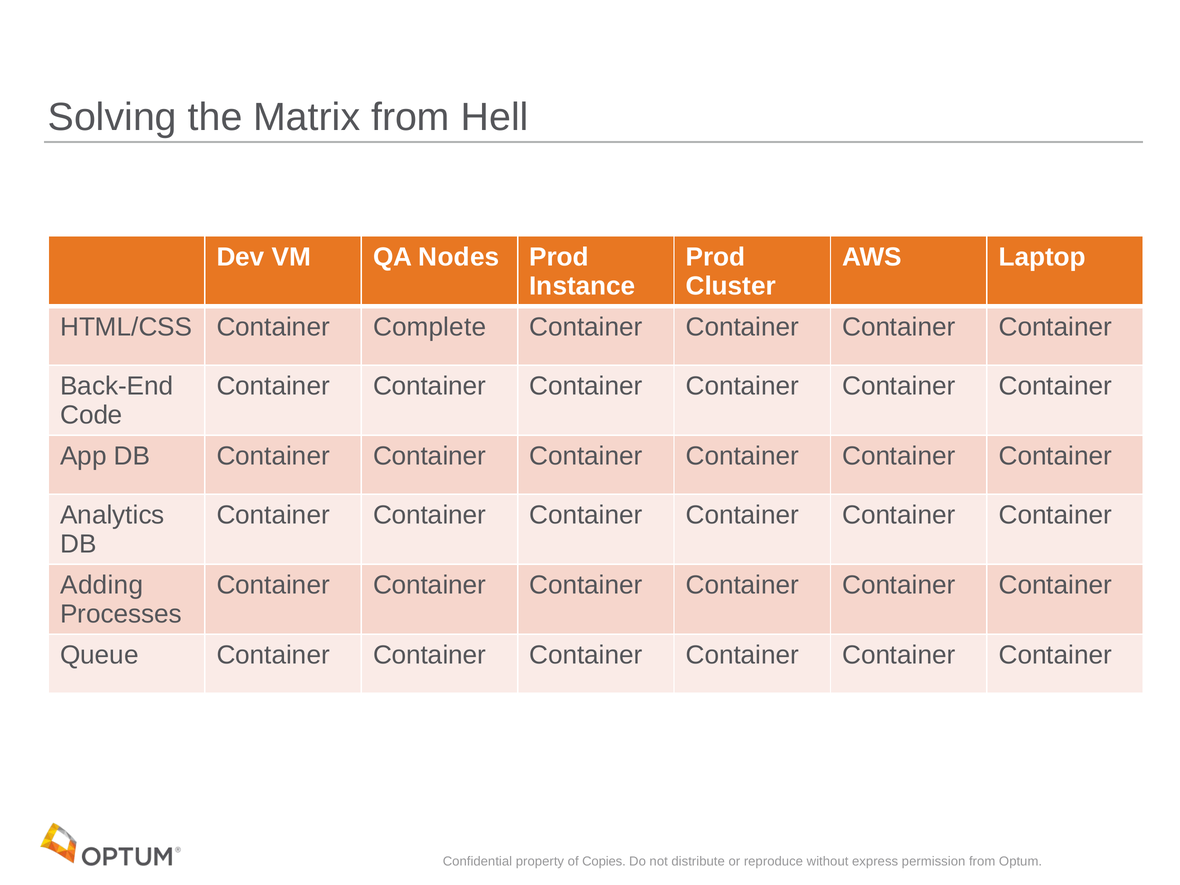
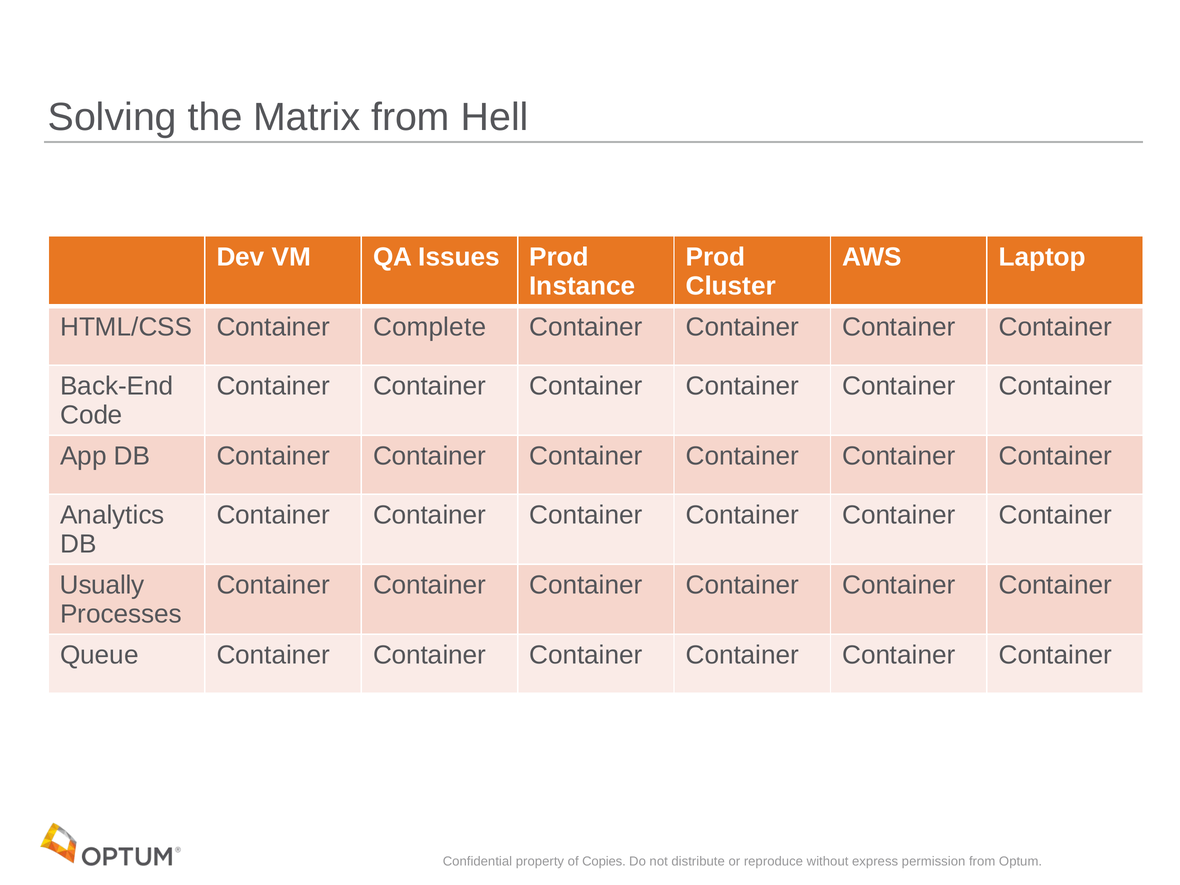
Nodes: Nodes -> Issues (459, 257)
Adding: Adding -> Usually (102, 585)
